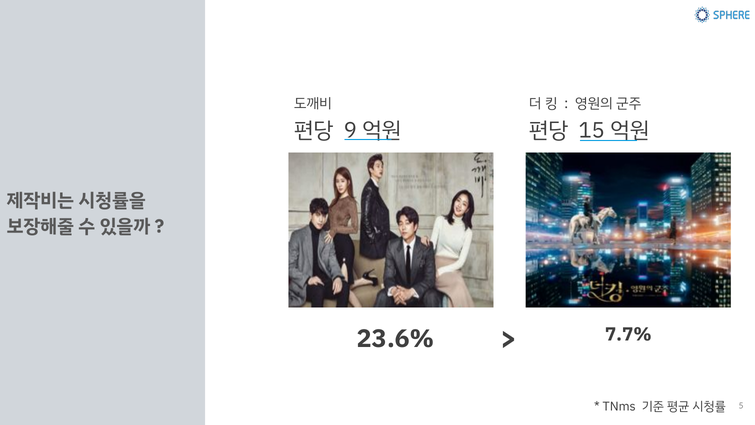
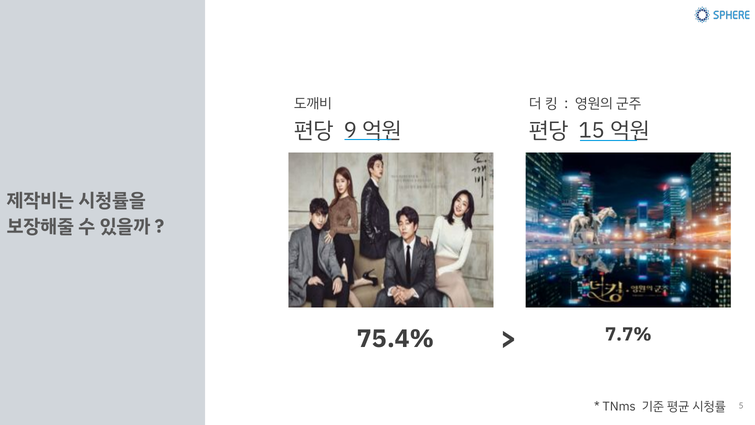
23.6%: 23.6% -> 75.4% (396, 339)
